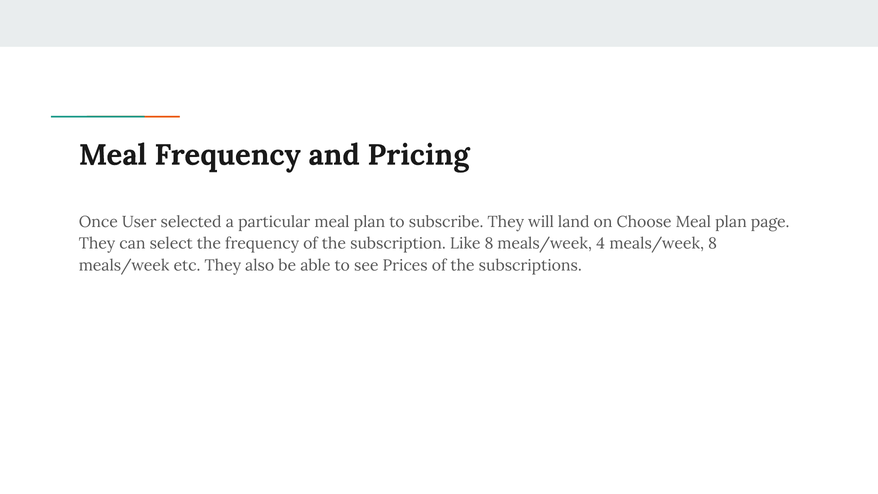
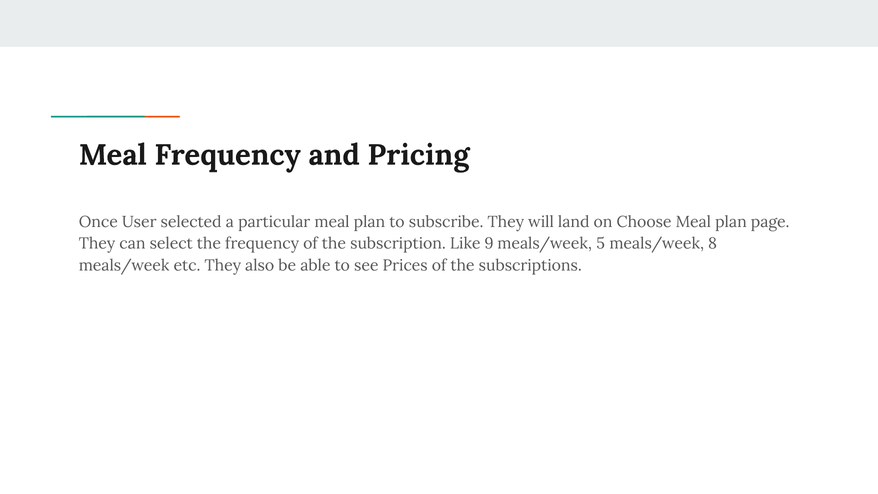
Like 8: 8 -> 9 (489, 244)
4: 4 -> 5 (601, 244)
